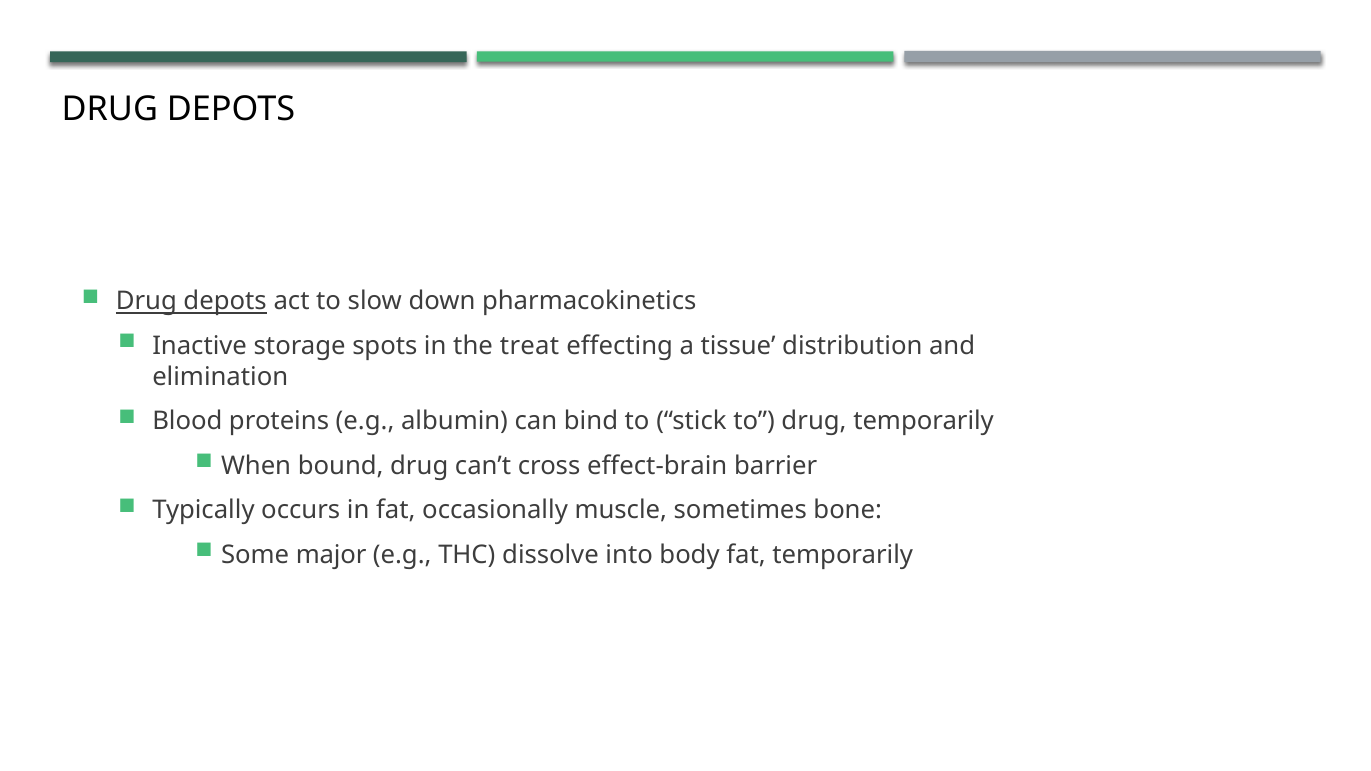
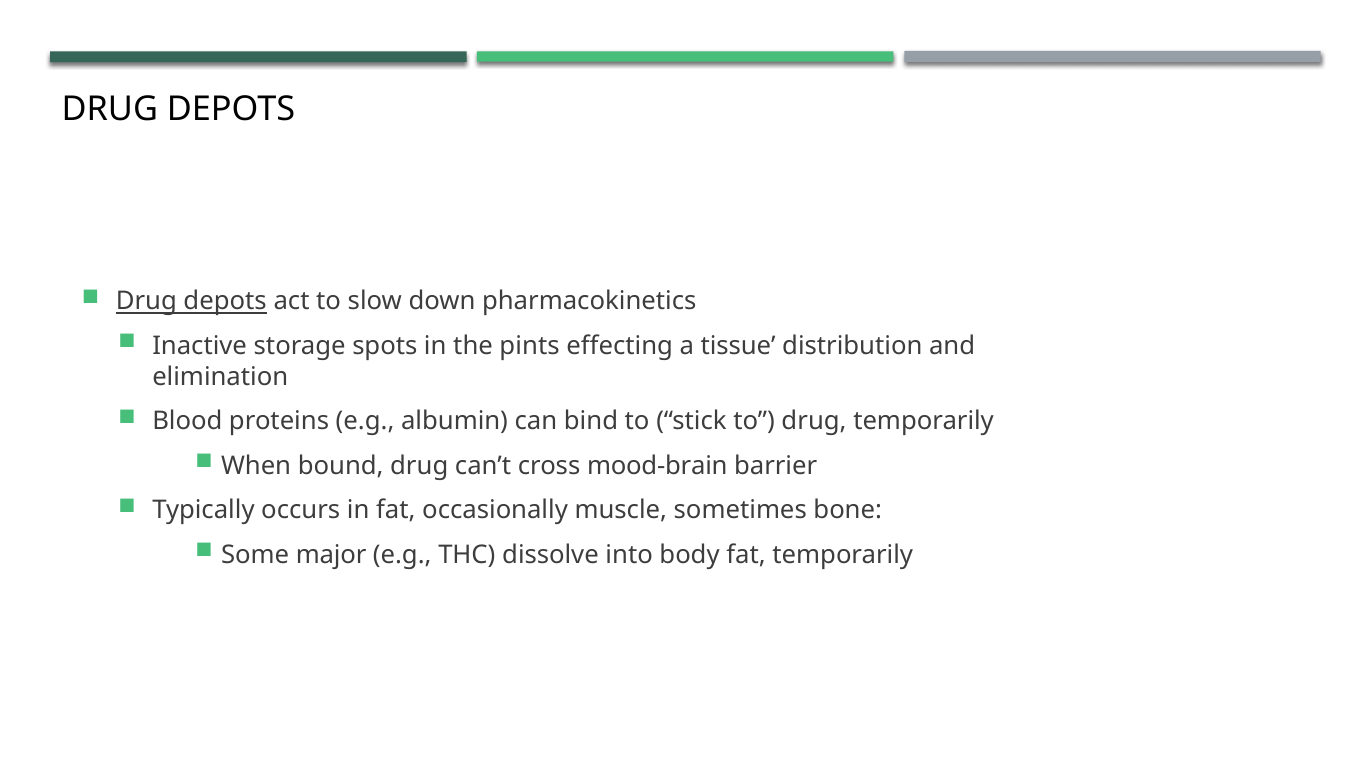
treat: treat -> pints (530, 346)
effect-brain: effect-brain -> mood-brain (657, 466)
